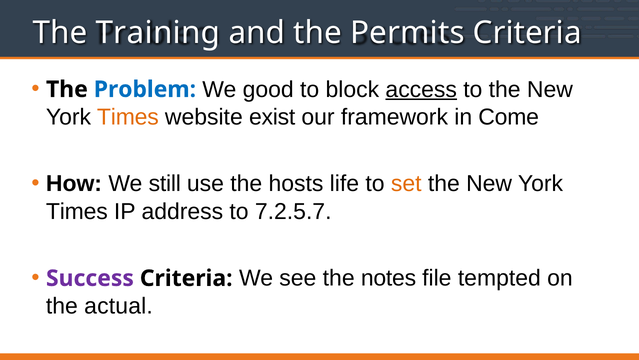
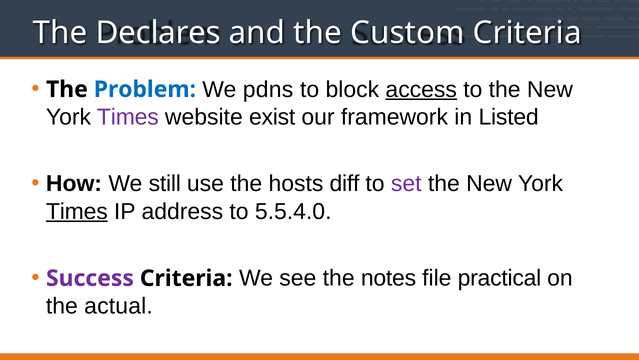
Training: Training -> Declares (158, 33)
Permits: Permits -> Custom (407, 33)
good: good -> pdns (268, 89)
Times colour: orange -> purple (128, 117)
Come: Come -> Listed (509, 117)
life: life -> diff (345, 184)
set colour: orange -> purple (406, 184)
Times underline: none -> present (77, 211)
7.2.5.7: 7.2.5.7 -> 5.5.4.0 (293, 211)
tempted: tempted -> practical (499, 278)
